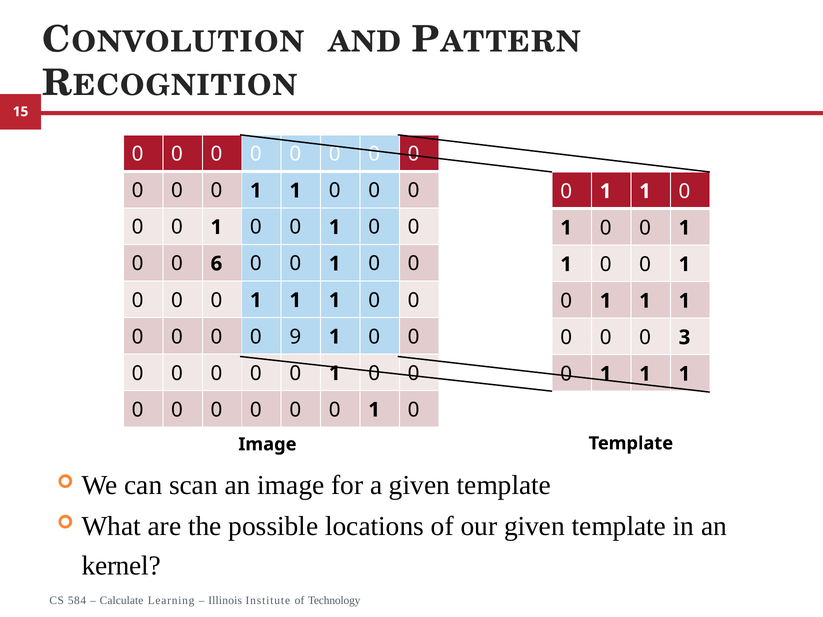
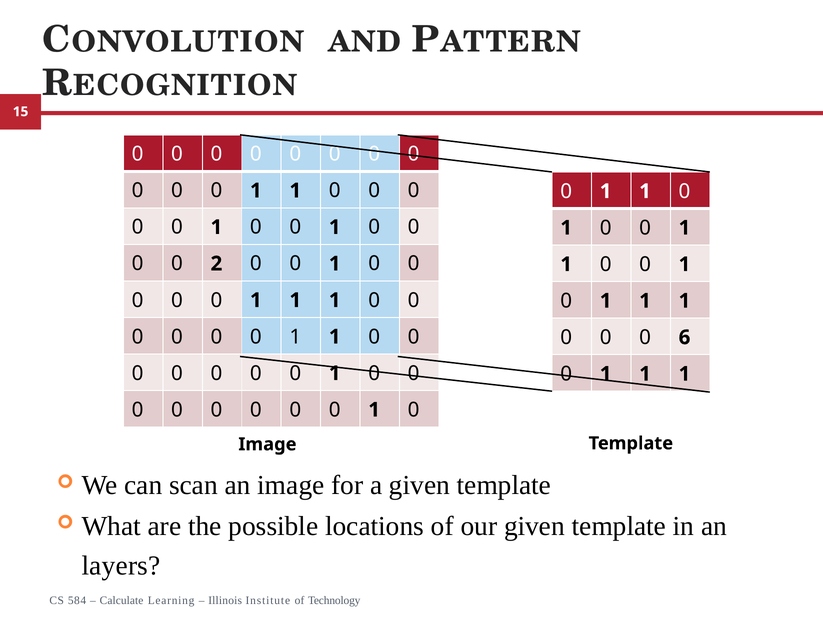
6: 6 -> 2 (216, 264)
9: 9 -> 1 (295, 337)
3: 3 -> 6 (685, 338)
kernel: kernel -> layers (121, 566)
